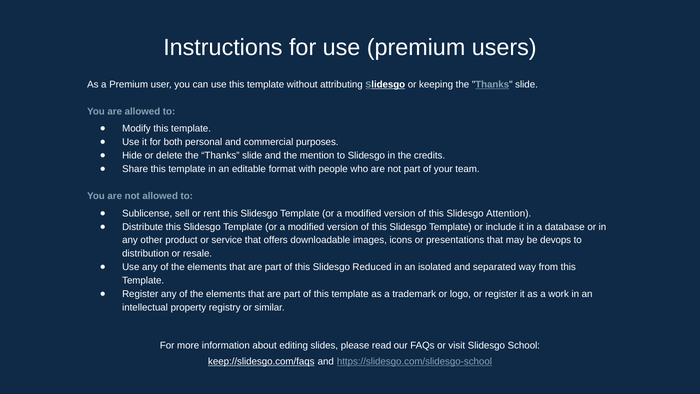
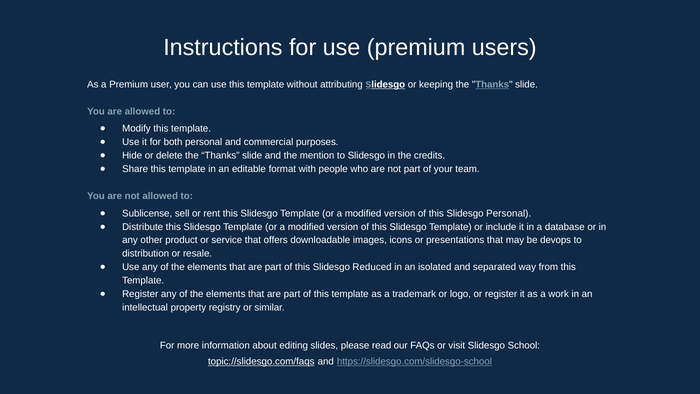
Slidesgo Attention: Attention -> Personal (509, 213)
keep://slidesgo.com/faqs: keep://slidesgo.com/faqs -> topic://slidesgo.com/faqs (261, 361)
